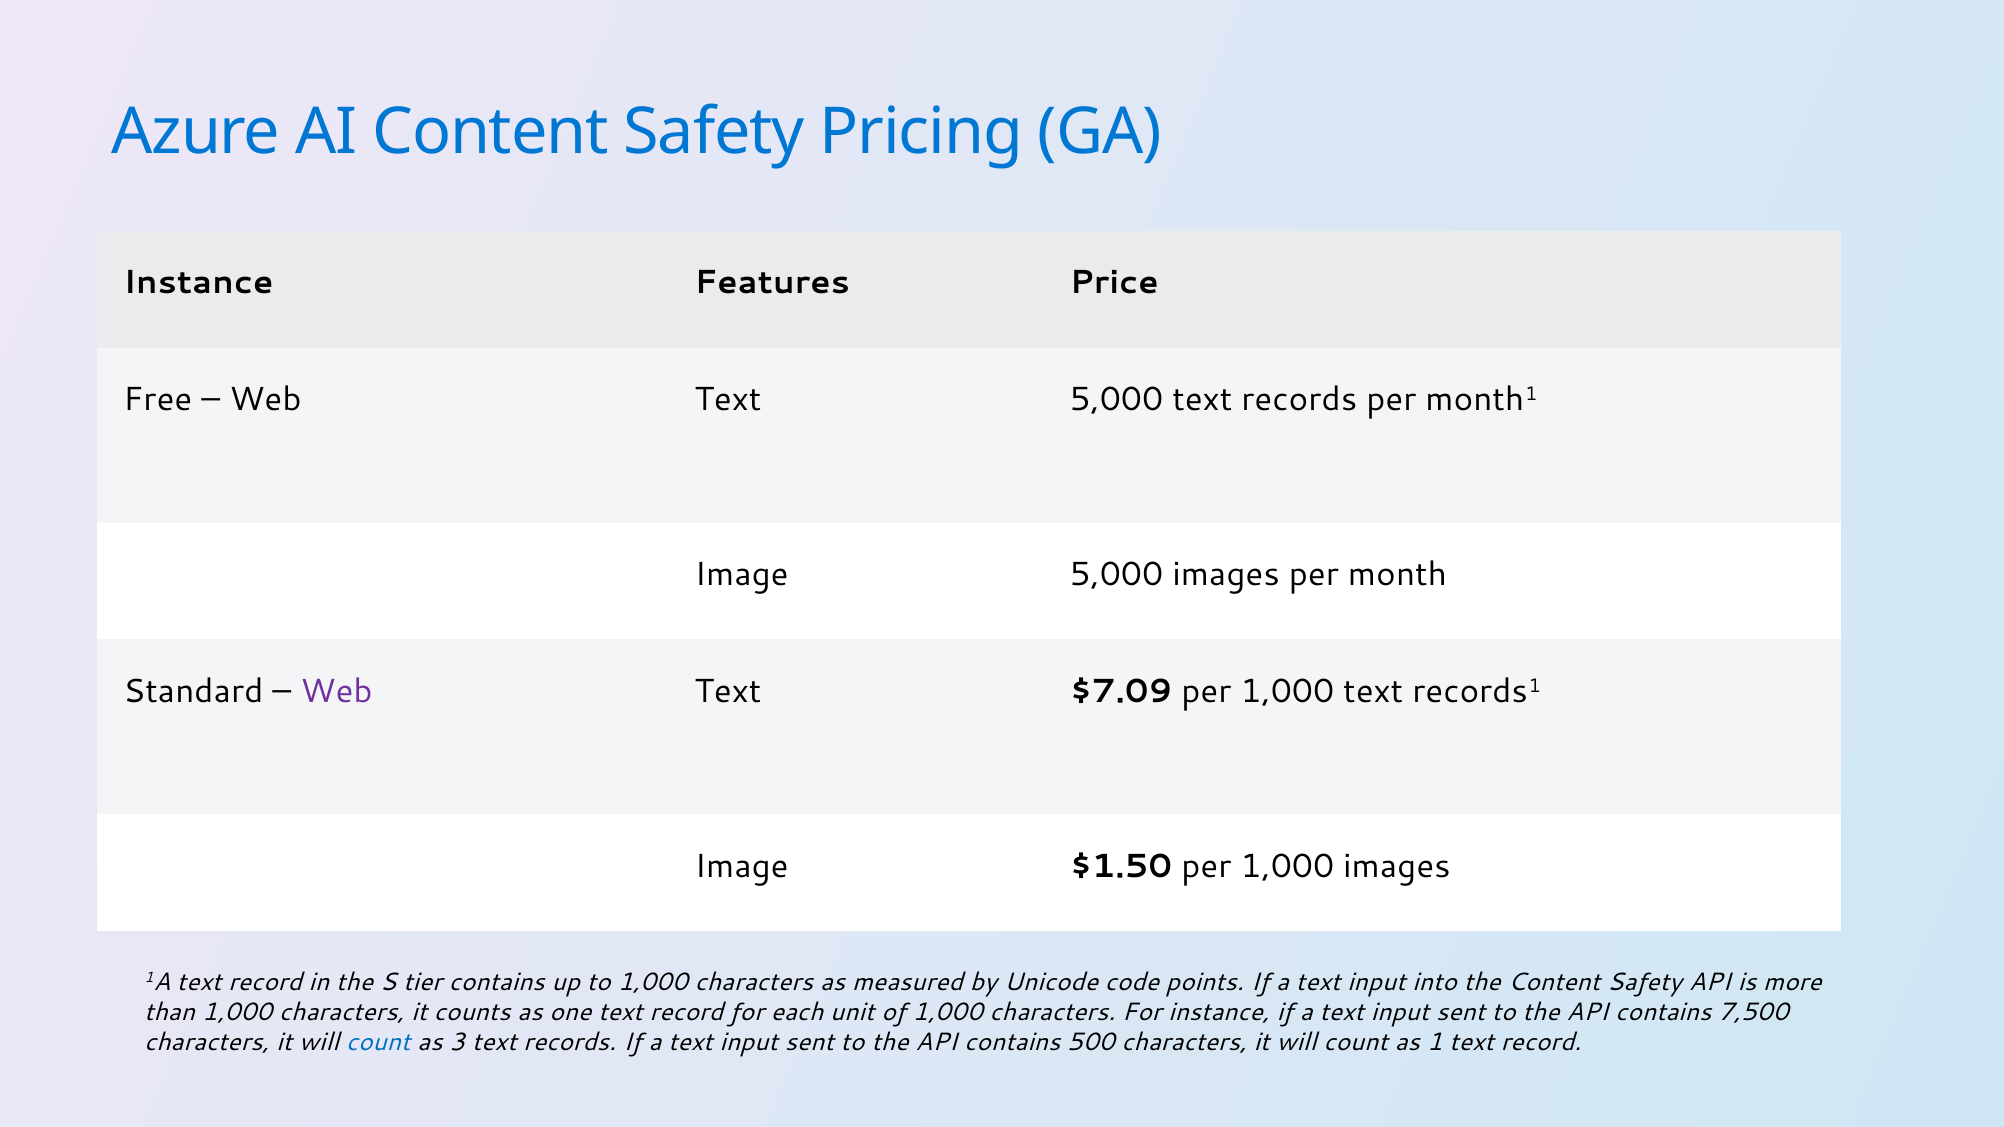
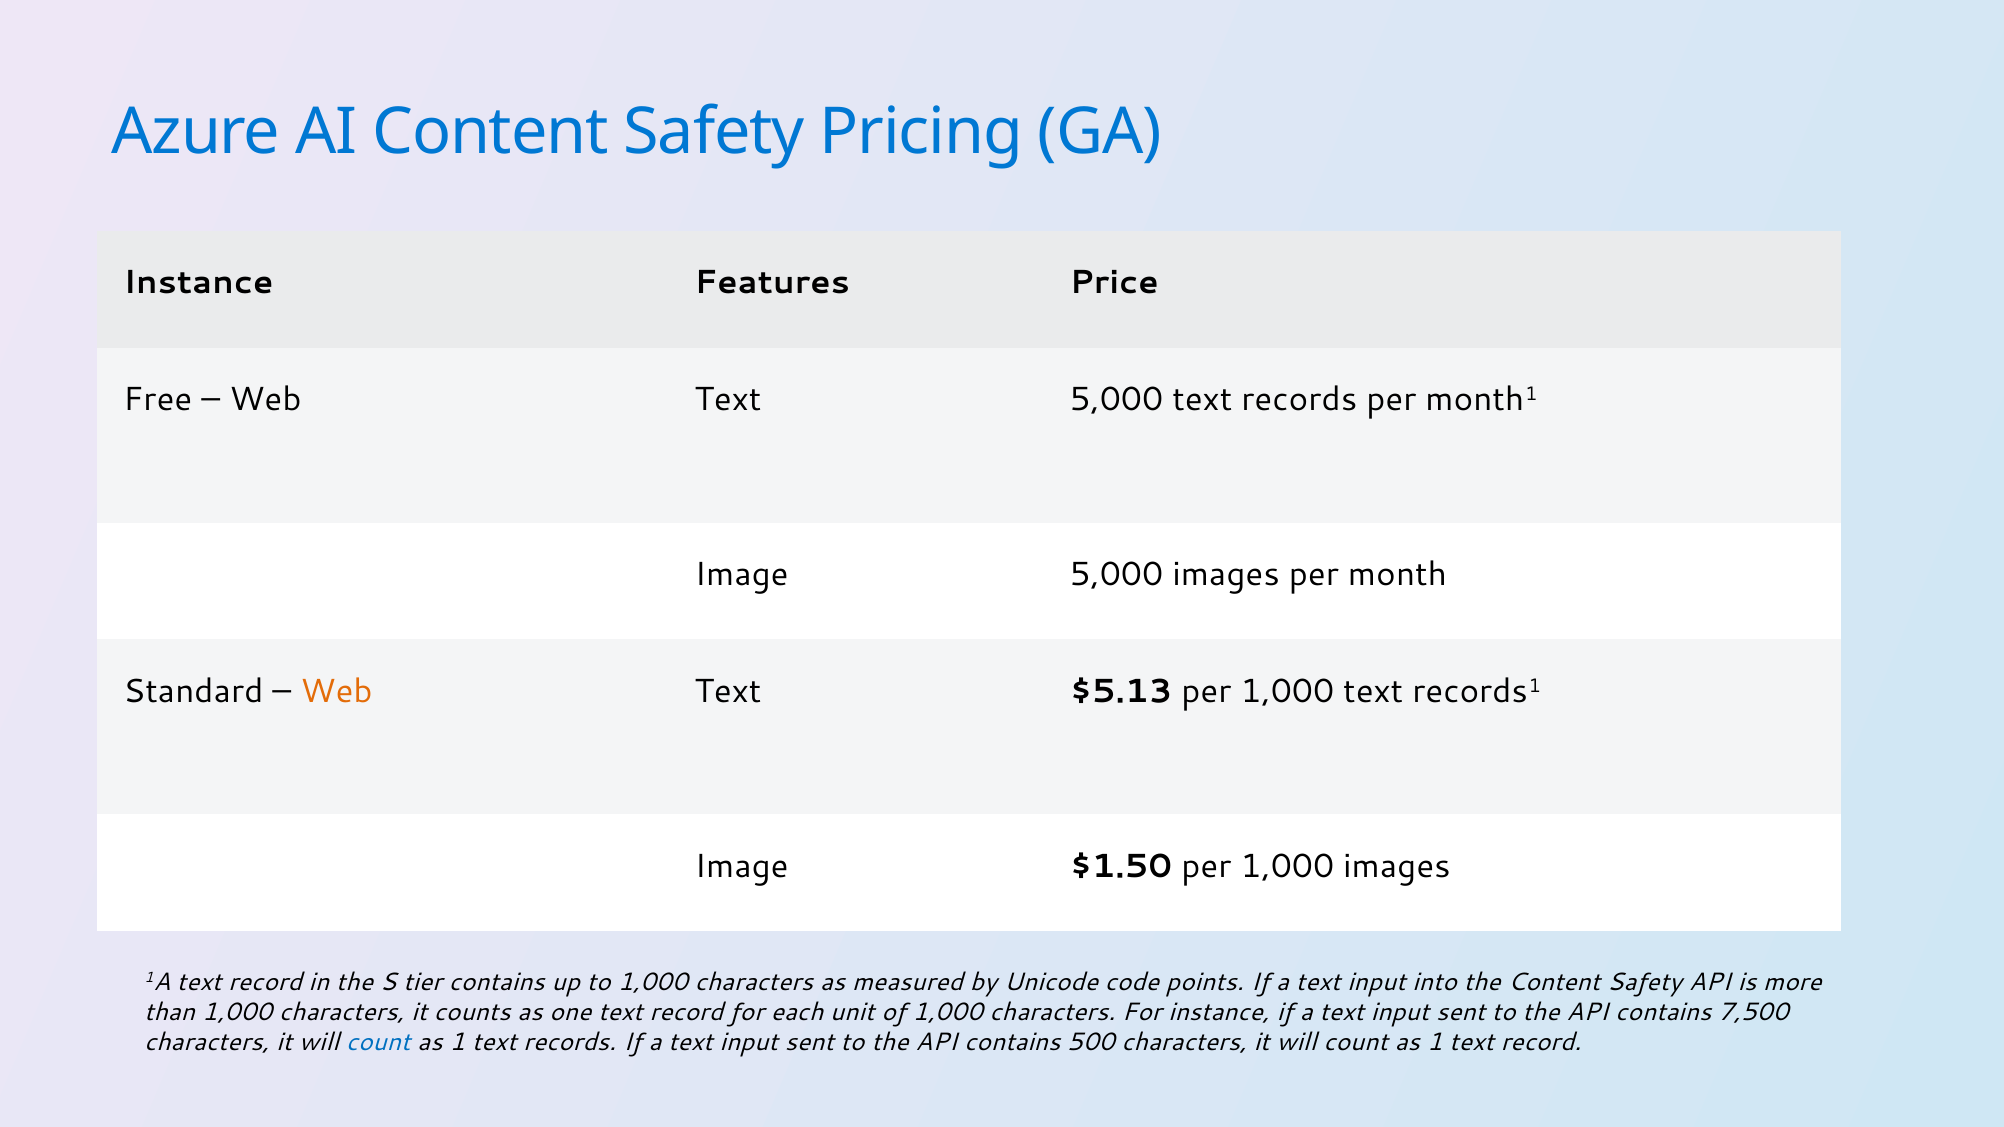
Web colour: purple -> orange (336, 691)
$7.09: $7.09 -> $5.13 (1121, 691)
3: 3 -> 1 (457, 1042)
